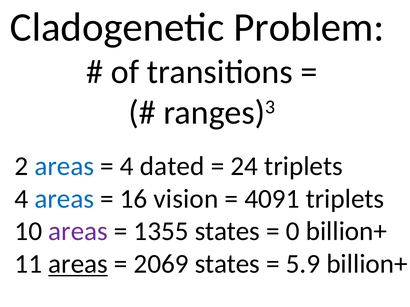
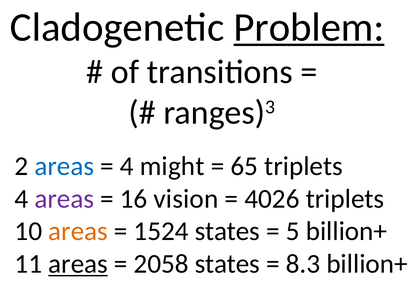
Problem underline: none -> present (309, 27)
dated: dated -> might (172, 166)
24: 24 -> 65 (244, 166)
areas colour: blue -> purple (64, 199)
4091: 4091 -> 4026 (272, 199)
areas colour: purple -> orange (78, 232)
1355: 1355 -> 1524 (161, 232)
0: 0 -> 5 (293, 232)
2069: 2069 -> 2058 (161, 264)
5.9: 5.9 -> 8.3 (303, 264)
